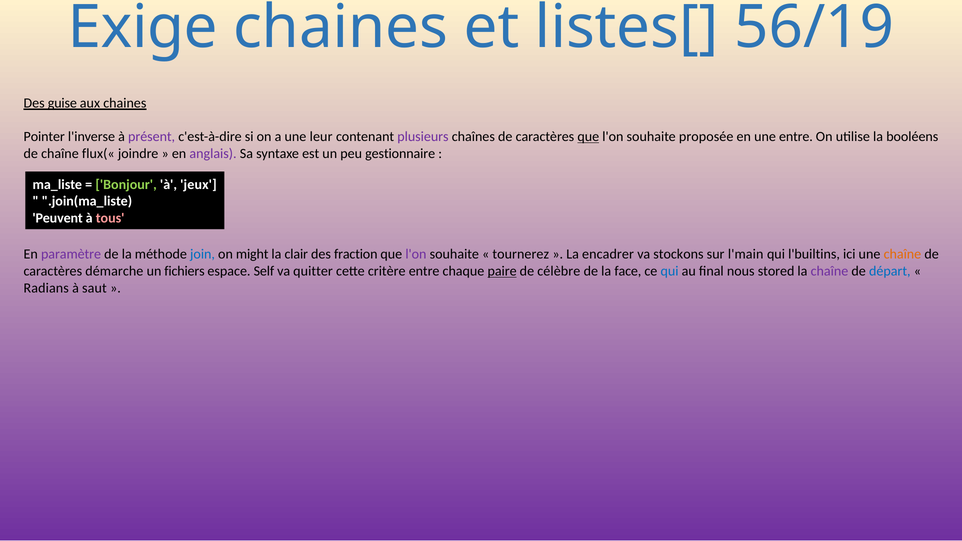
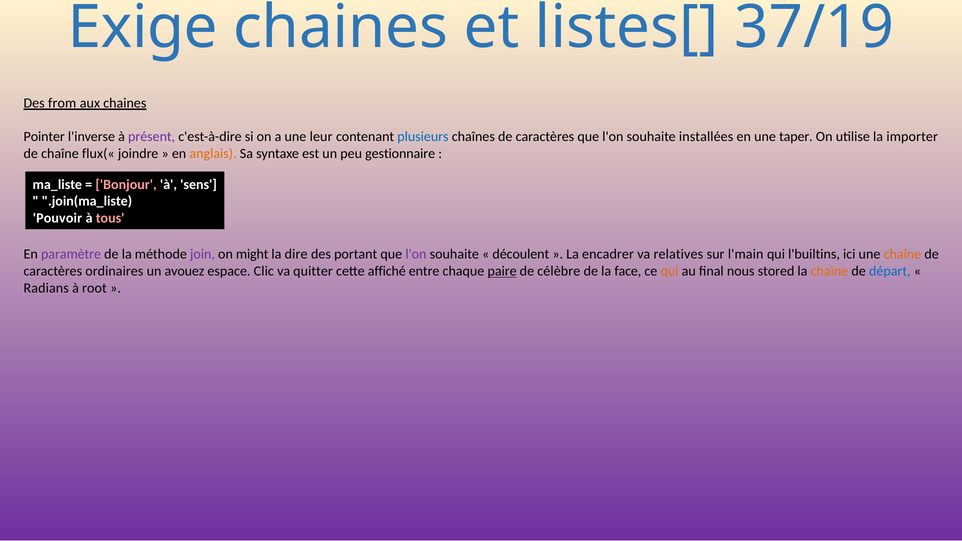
56/19: 56/19 -> 37/19 (814, 28)
guise: guise -> from (62, 103)
plusieurs colour: purple -> blue (423, 137)
que underline: present -> none (588, 137)
proposée: proposée -> installées (706, 137)
une entre: entre -> taper (796, 137)
booléens: booléens -> importer (912, 137)
anglais colour: purple -> orange (213, 154)
Bonjour colour: light green -> pink (126, 185)
jeux: jeux -> sens (199, 185)
Peuvent: Peuvent -> Pouvoir (57, 218)
join colour: blue -> purple (203, 254)
clair: clair -> dire (296, 254)
fraction: fraction -> portant (356, 254)
tournerez: tournerez -> découlent (521, 254)
stockons: stockons -> relatives (678, 254)
démarche: démarche -> ordinaires (114, 271)
fichiers: fichiers -> avouez (184, 271)
Self: Self -> Clic (264, 271)
critère: critère -> affiché (387, 271)
qui colour: blue -> orange (670, 271)
chaîne colour: purple -> orange (829, 271)
saut: saut -> root (94, 288)
